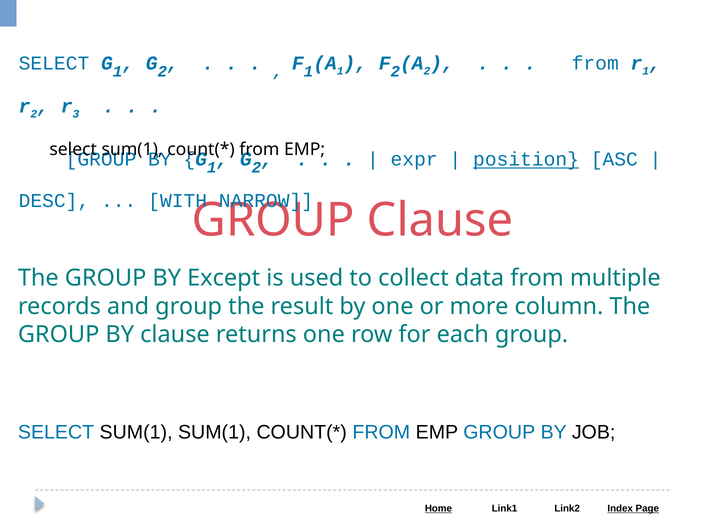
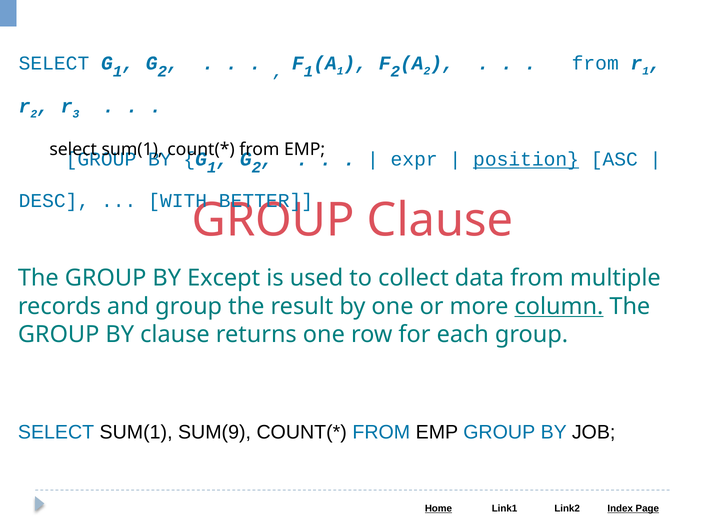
NARROW: NARROW -> BETTER (266, 201)
column underline: none -> present (559, 306)
SUM(1 SUM(1: SUM(1 -> SUM(9 (215, 432)
